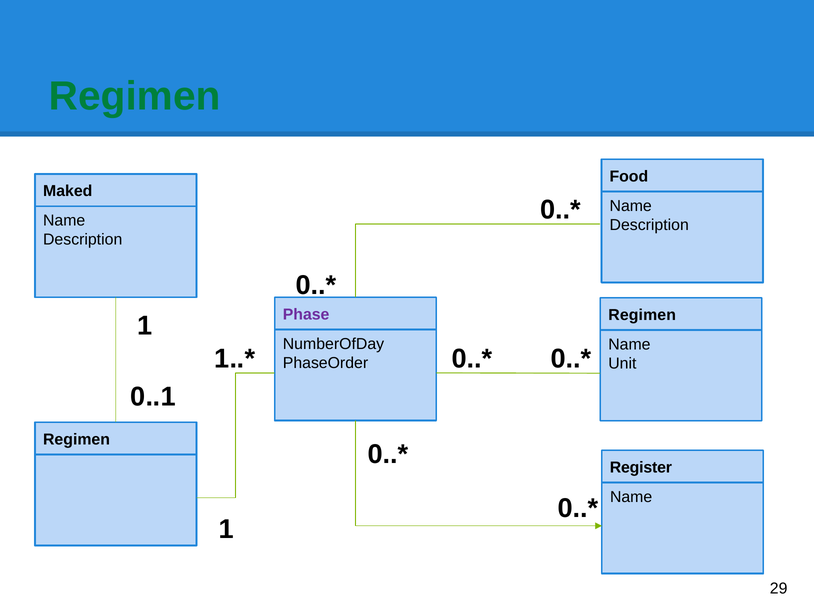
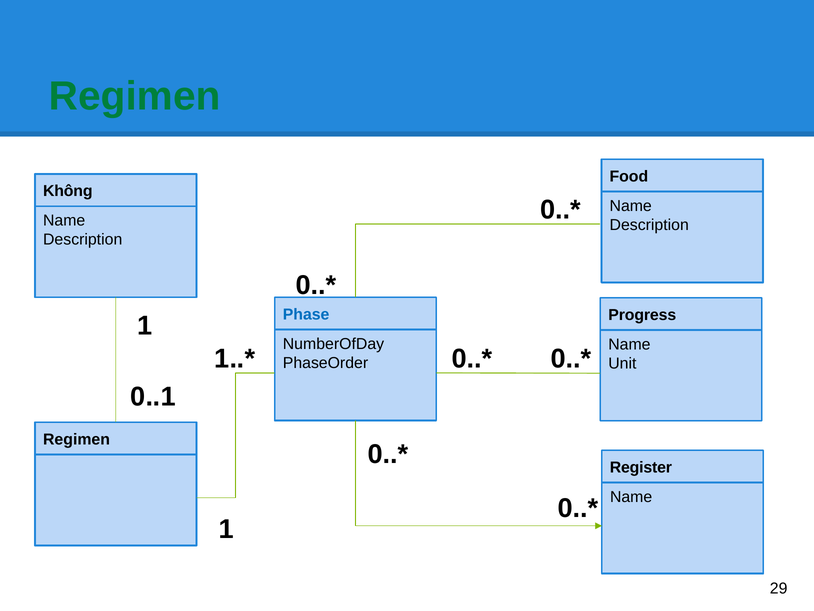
Maked: Maked -> Không (68, 191)
Phase colour: purple -> blue (306, 314)
Regimen: Regimen -> Progress (642, 315)
